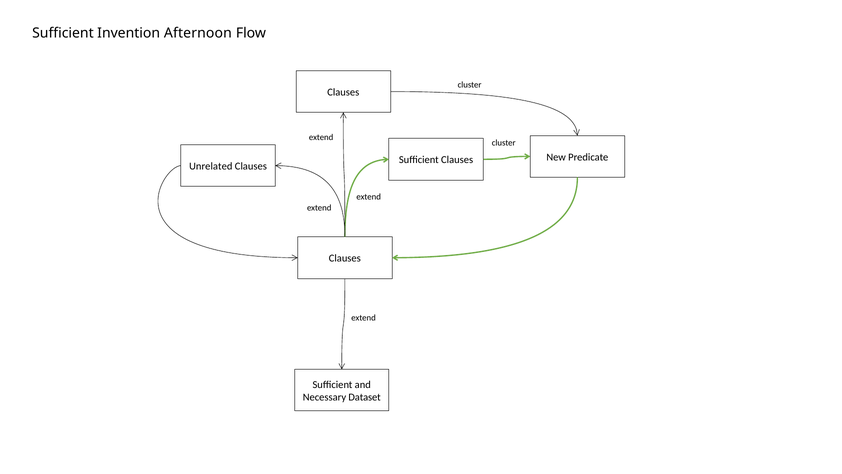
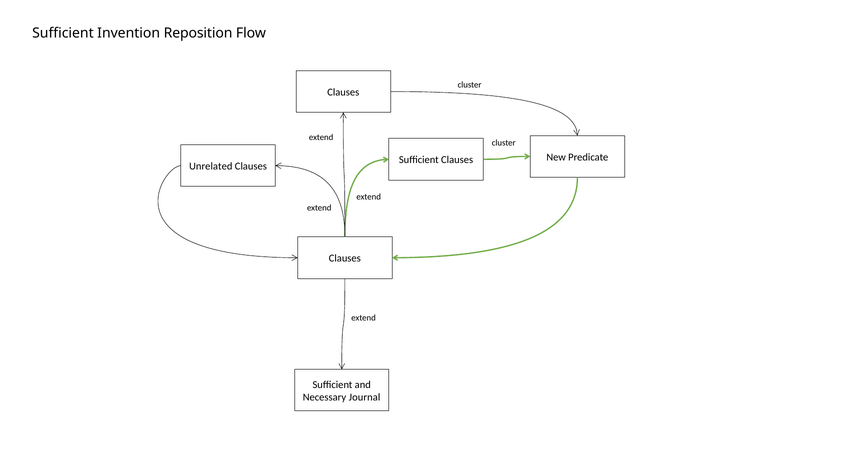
Afternoon: Afternoon -> Reposition (198, 33)
Dataset: Dataset -> Journal (365, 397)
